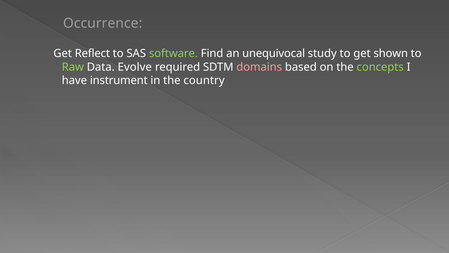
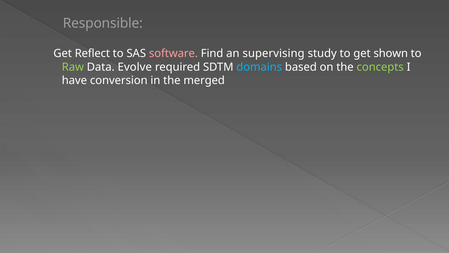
Occurrence: Occurrence -> Responsible (103, 23)
software colour: light green -> pink (173, 53)
unequivocal: unequivocal -> supervising (274, 53)
domains colour: pink -> light blue (259, 67)
instrument: instrument -> conversion (119, 80)
country: country -> merged (204, 80)
